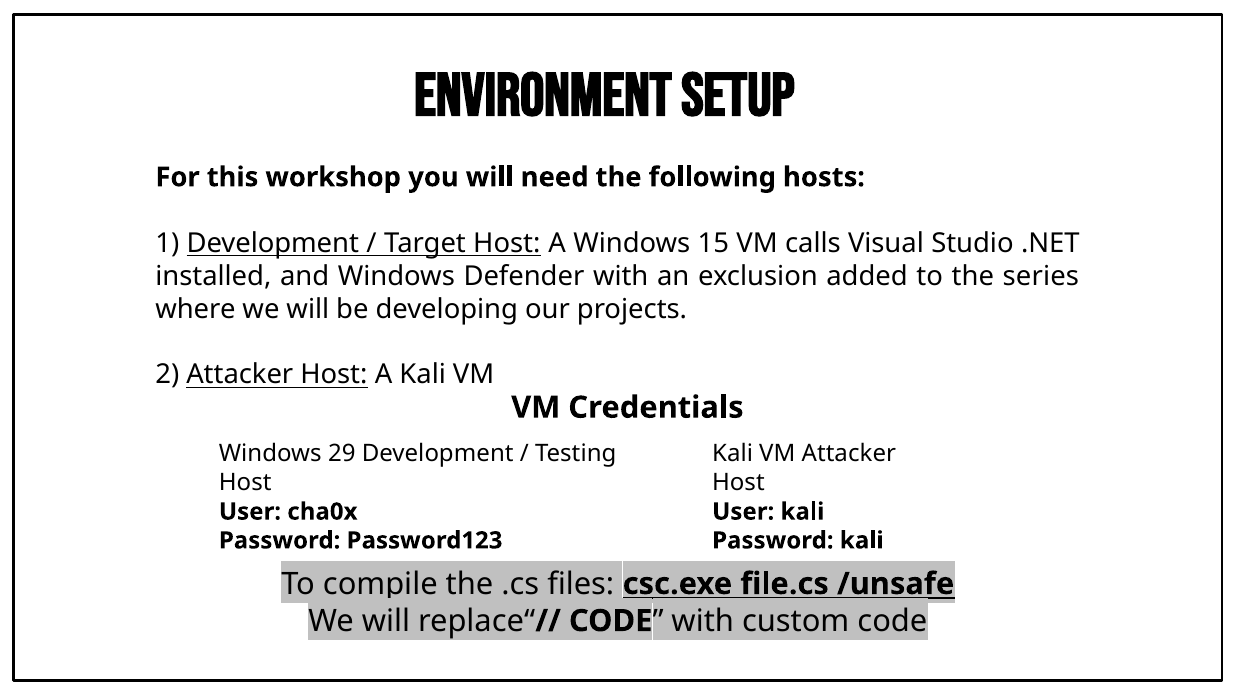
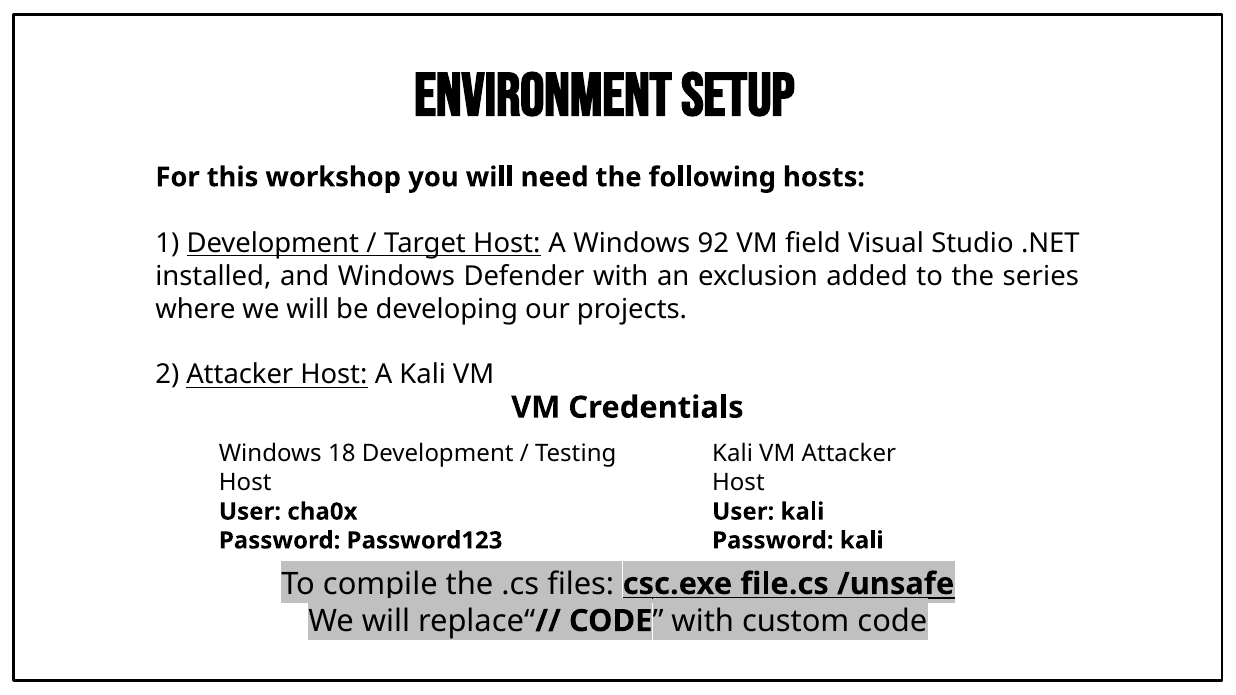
15: 15 -> 92 (713, 243)
calls: calls -> field (813, 243)
29: 29 -> 18 (342, 454)
